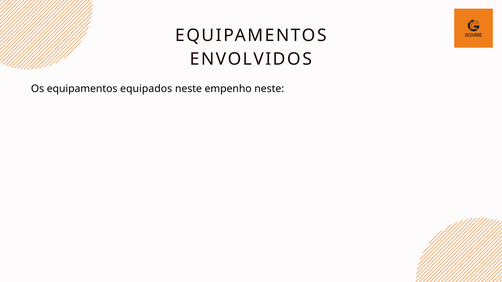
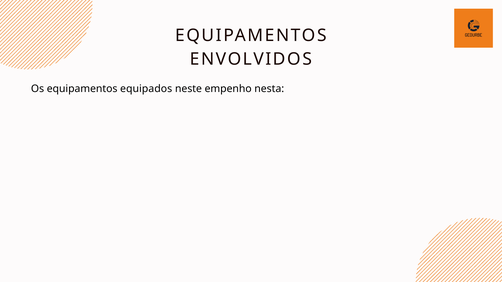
empenho neste: neste -> nesta (269, 89)
